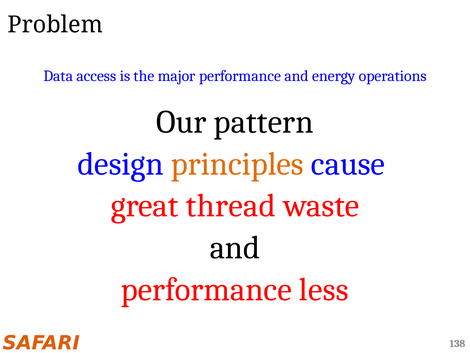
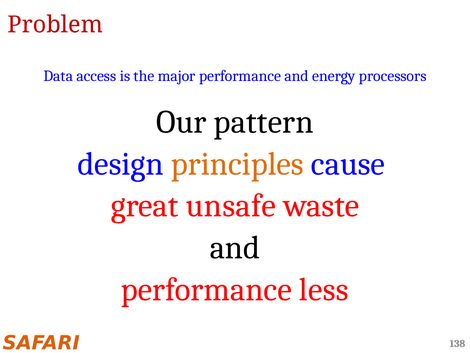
Problem colour: black -> red (55, 25)
operations: operations -> processors (393, 76)
thread: thread -> unsafe (231, 206)
